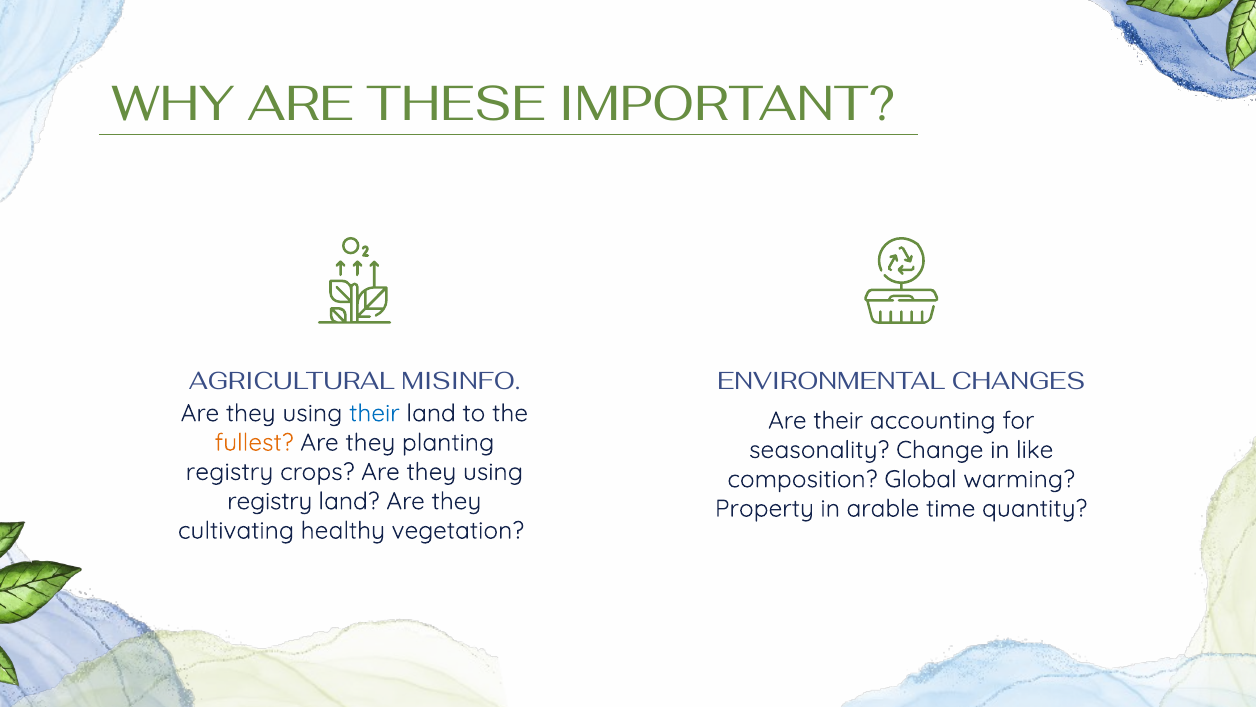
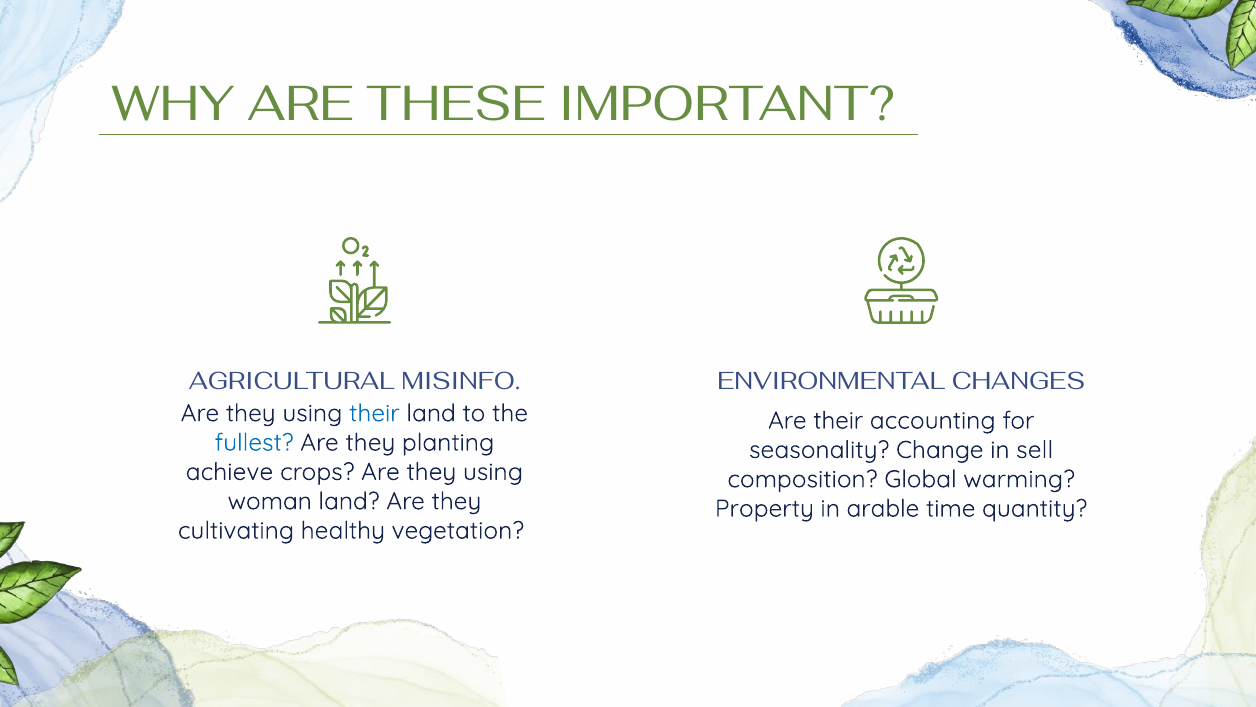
fullest colour: orange -> blue (254, 442)
like: like -> sell (1035, 450)
registry: registry -> achieve (229, 472)
registry: registry -> woman (270, 501)
